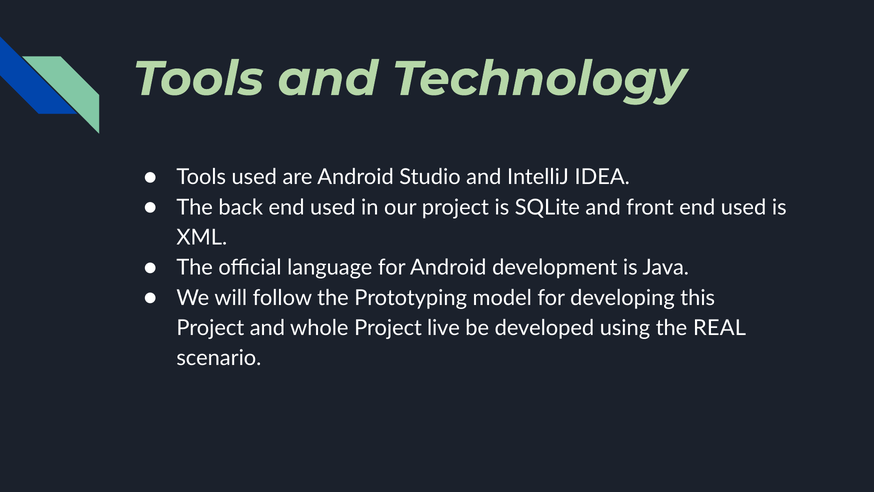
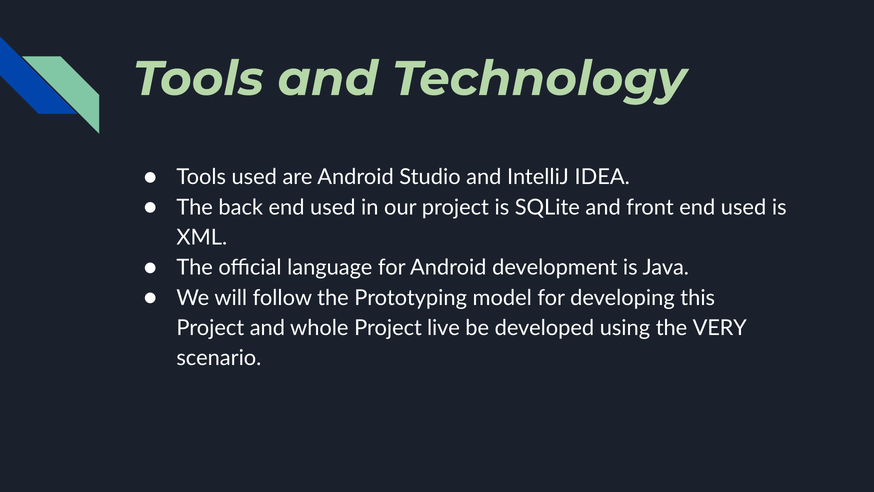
REAL: REAL -> VERY (720, 328)
